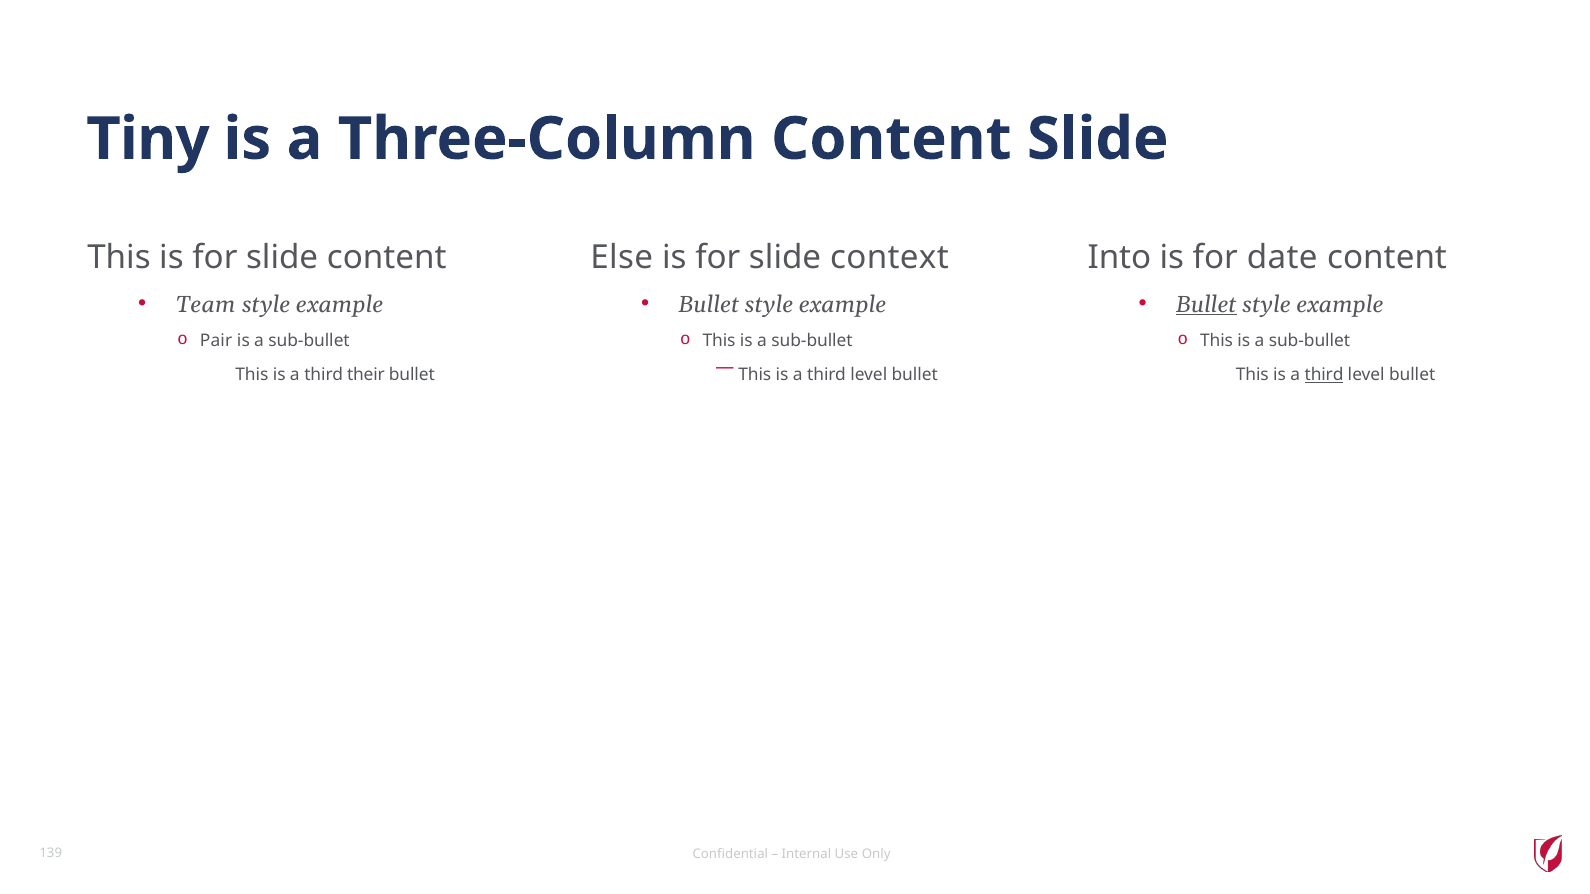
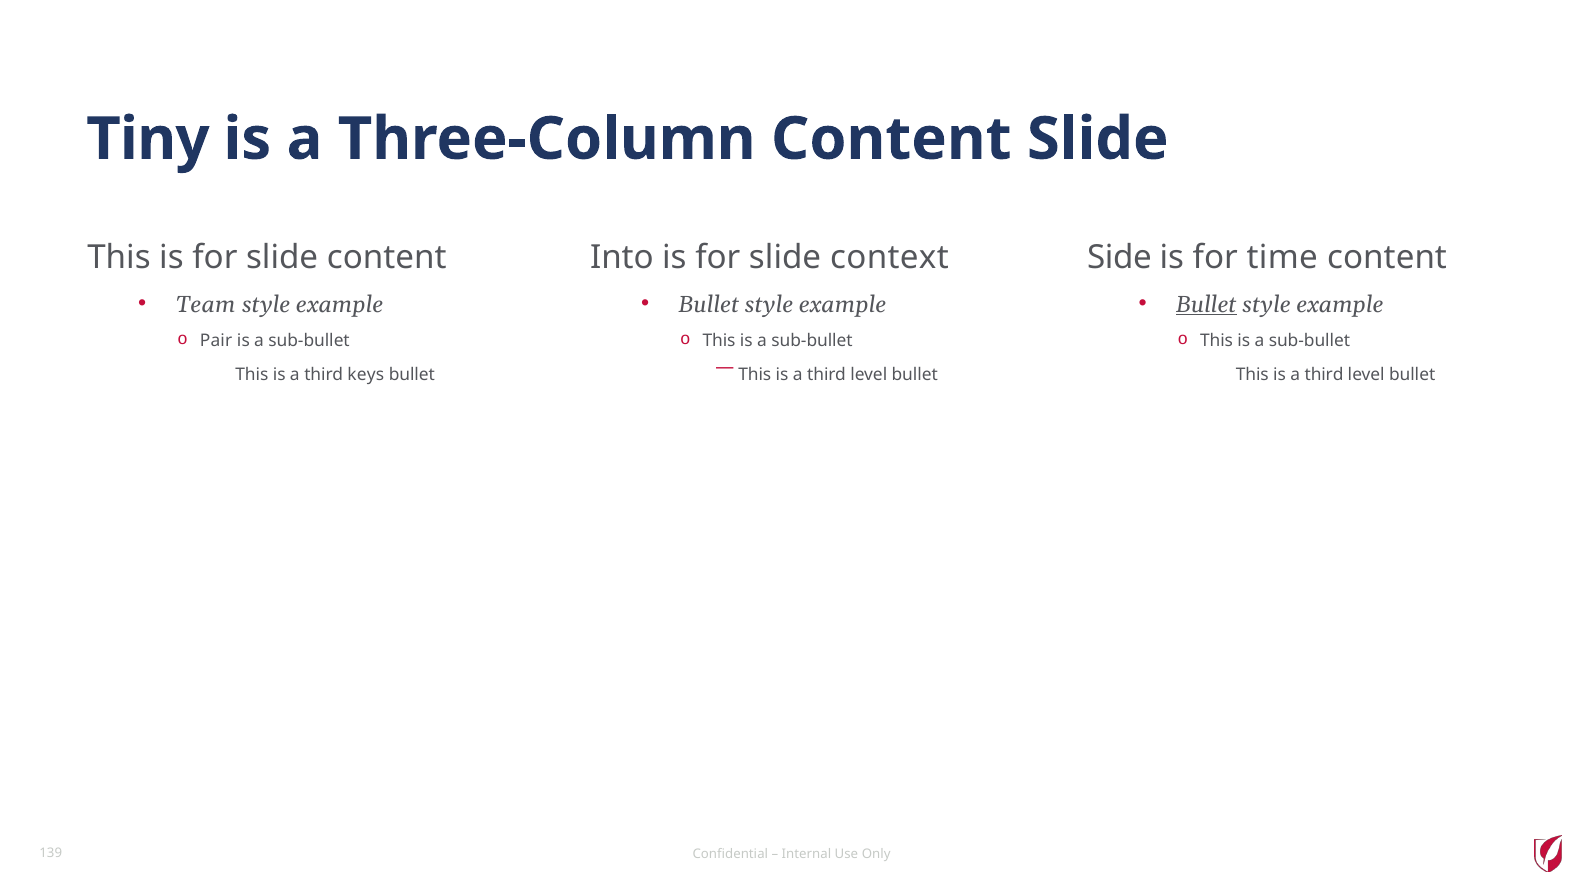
Else: Else -> Into (622, 258)
Into: Into -> Side (1120, 258)
date: date -> time (1282, 258)
their: their -> keys (366, 375)
third underline: present -> none (1324, 375)
